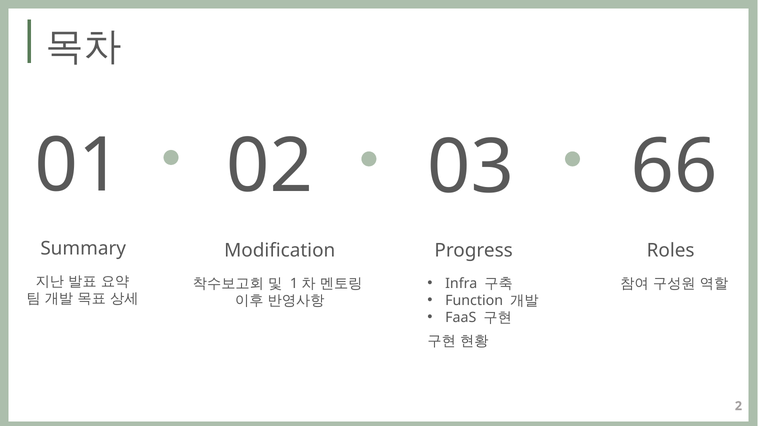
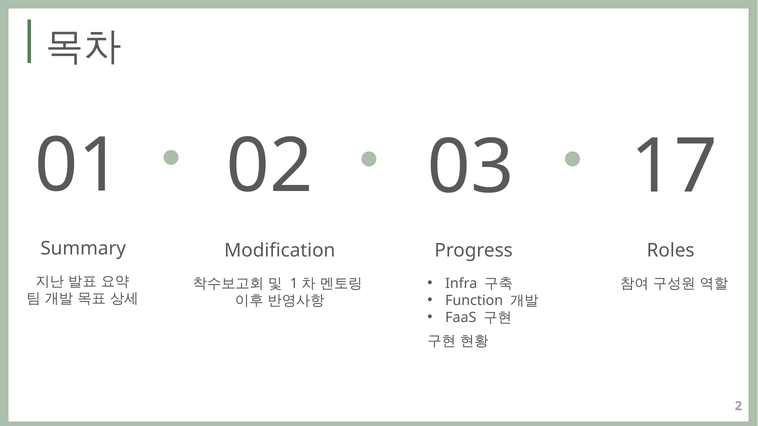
66: 66 -> 17 (674, 167)
